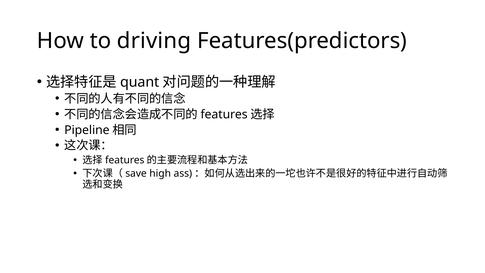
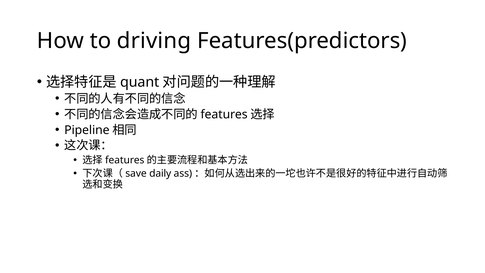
high: high -> daily (160, 174)
